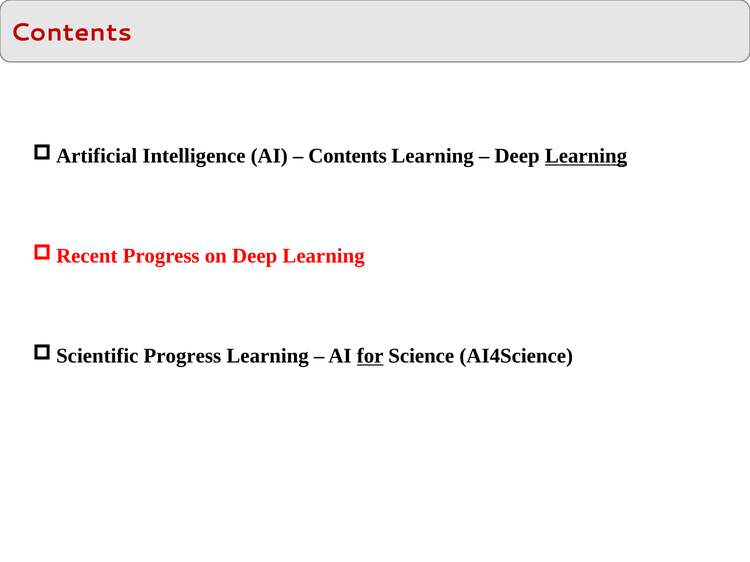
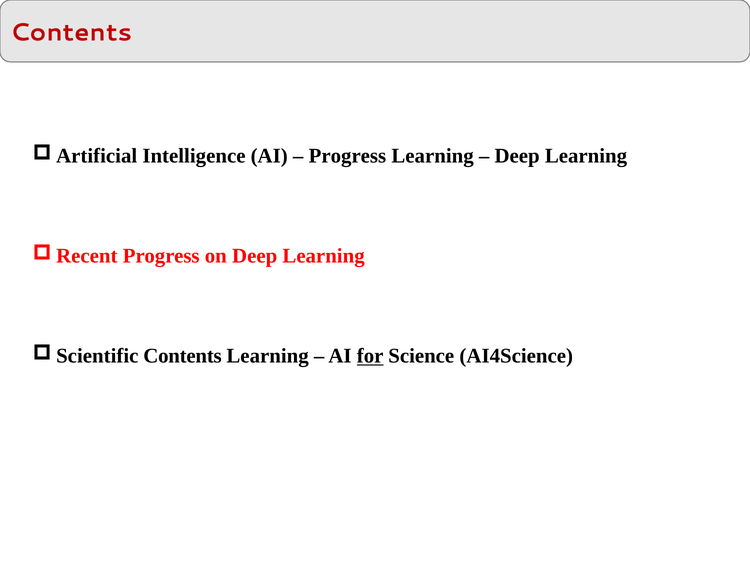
Contents: Contents -> Progress (347, 156)
Learning underline: present -> none (586, 156)
Progress: Progress -> Contents (183, 356)
